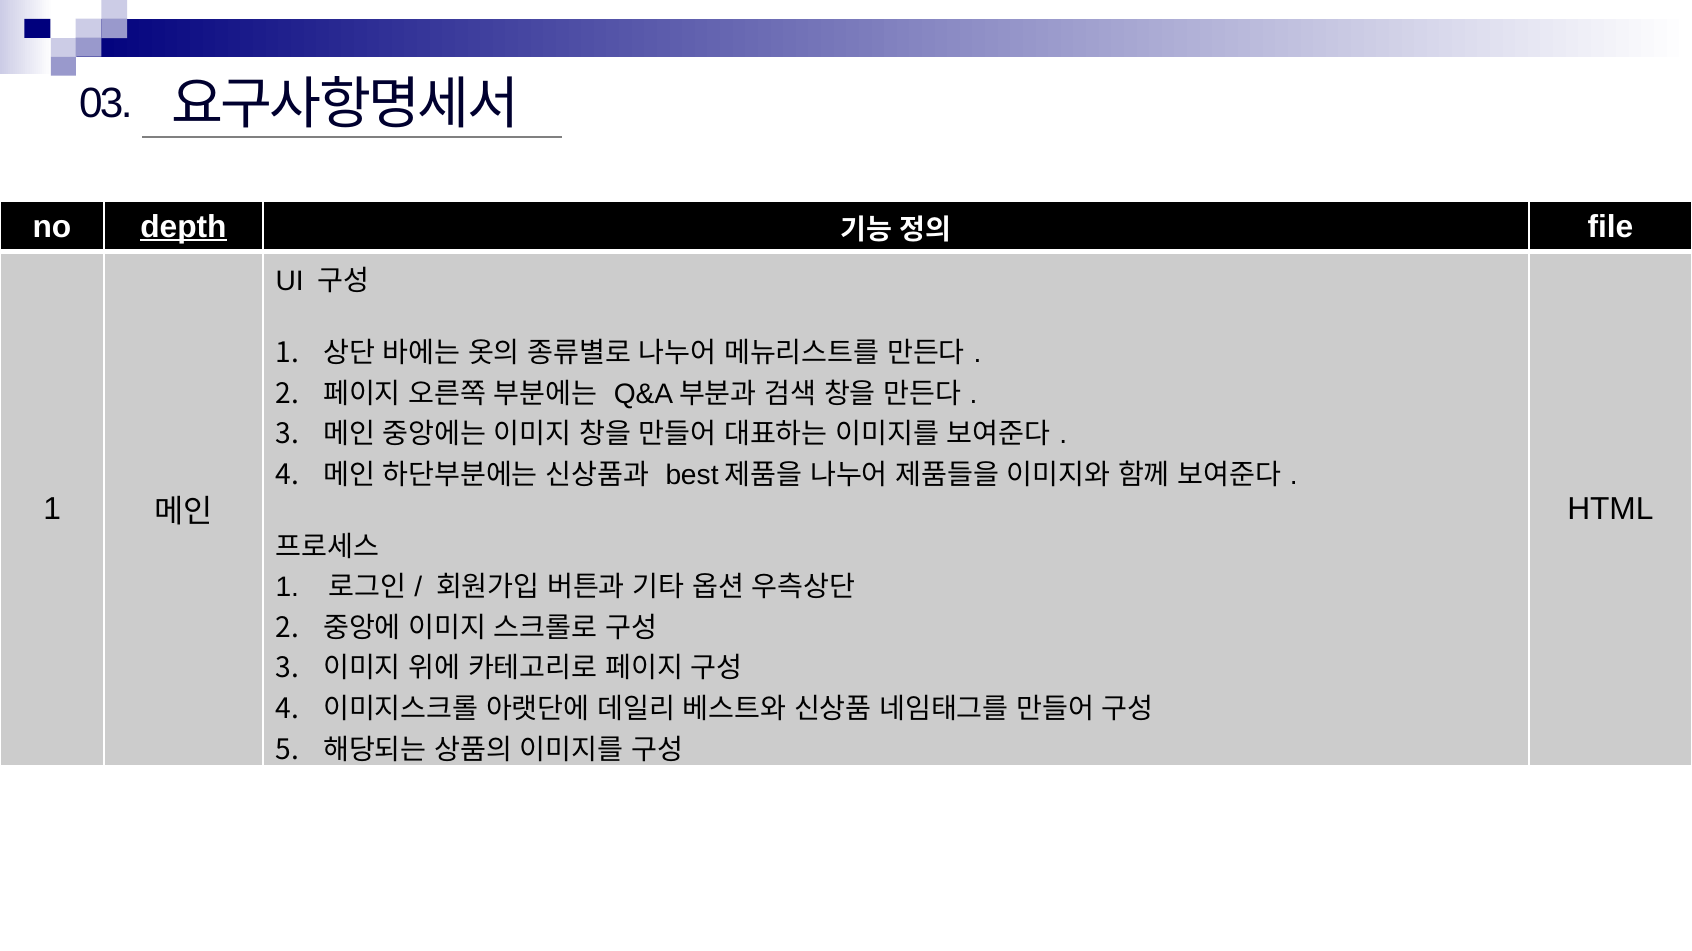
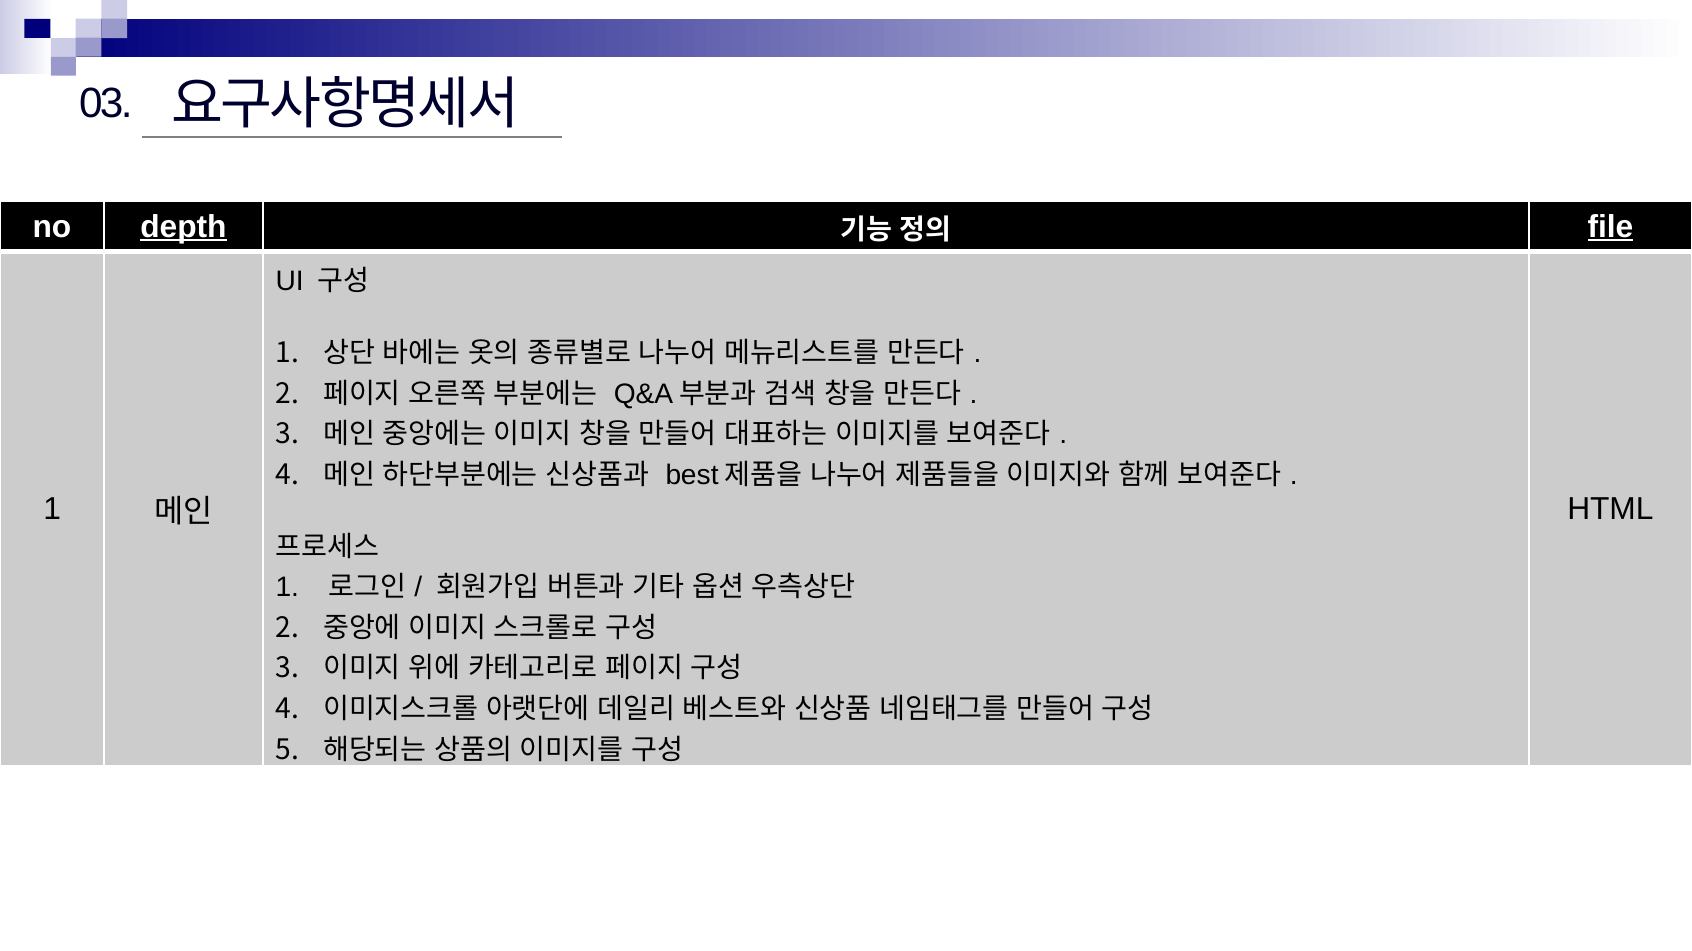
file underline: none -> present (1610, 227)
